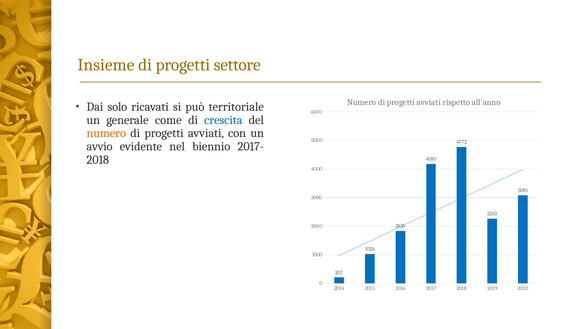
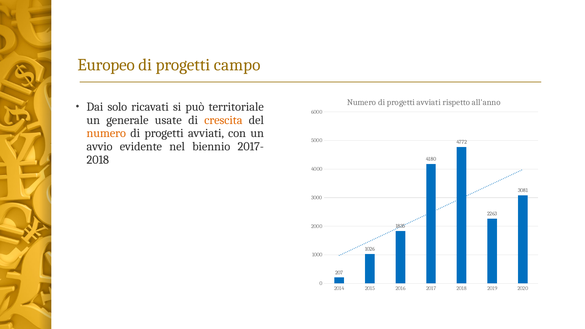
Insieme: Insieme -> Europeo (106, 65)
settore: settore -> campo (237, 65)
come: come -> usate (168, 120)
crescita colour: blue -> orange (223, 120)
